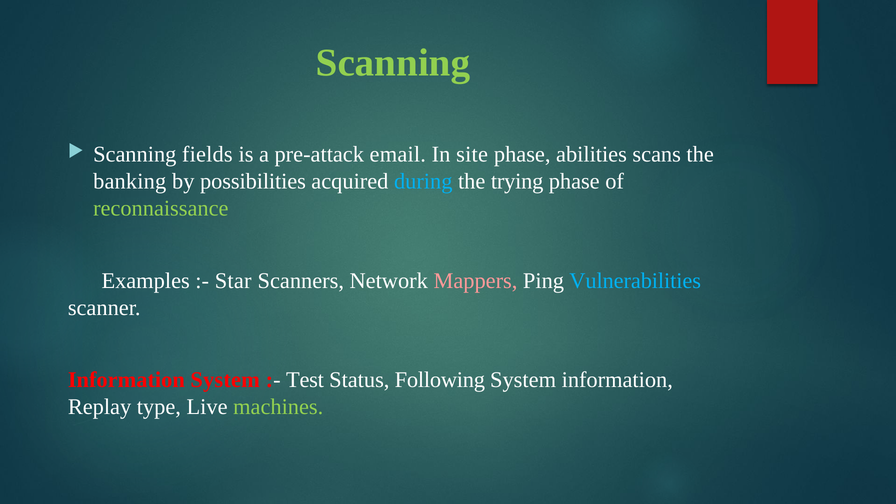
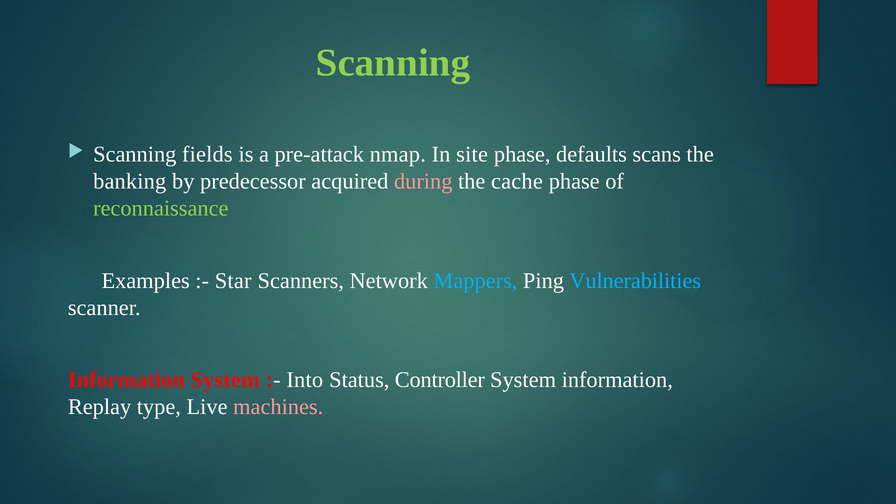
email: email -> nmap (398, 155)
abilities: abilities -> defaults (591, 155)
possibilities: possibilities -> predecessor (253, 181)
during colour: light blue -> pink (423, 181)
trying: trying -> cache (517, 181)
Mappers colour: pink -> light blue (475, 281)
Test: Test -> Into (305, 380)
Following: Following -> Controller (440, 380)
machines colour: light green -> pink (278, 407)
